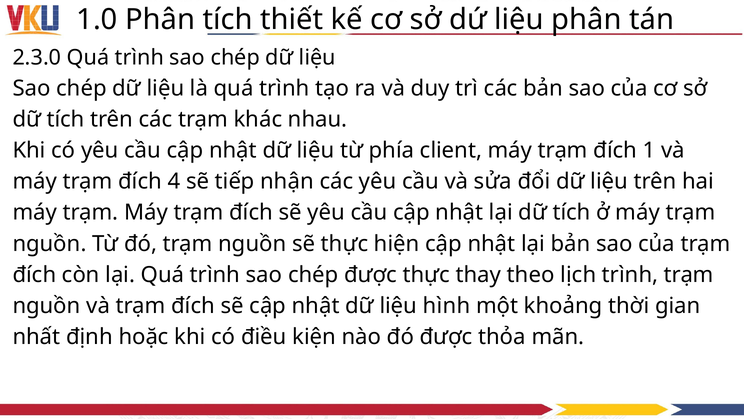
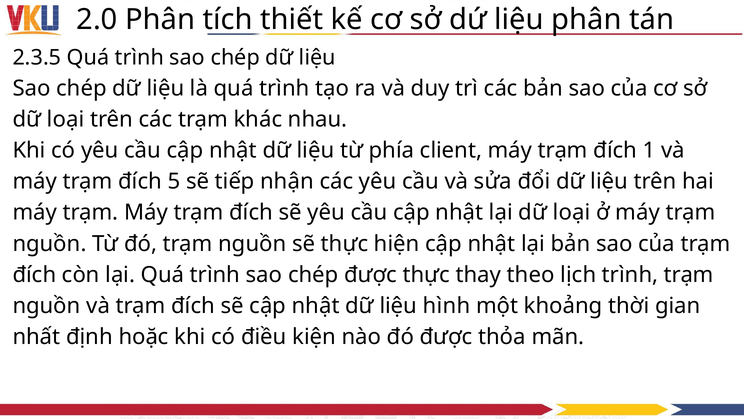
1.0: 1.0 -> 2.0 (97, 19)
2.3.0: 2.3.0 -> 2.3.5 (37, 58)
tích: tích -> loại (66, 119)
4: 4 -> 5 (174, 181)
lại dữ tích: tích -> loại (571, 212)
